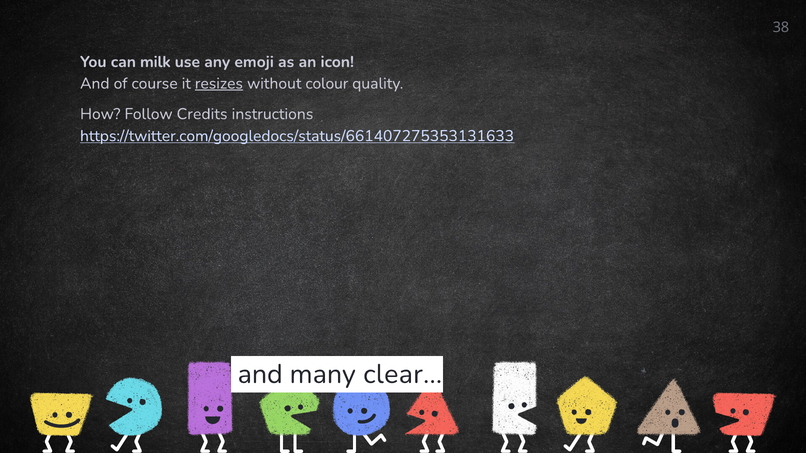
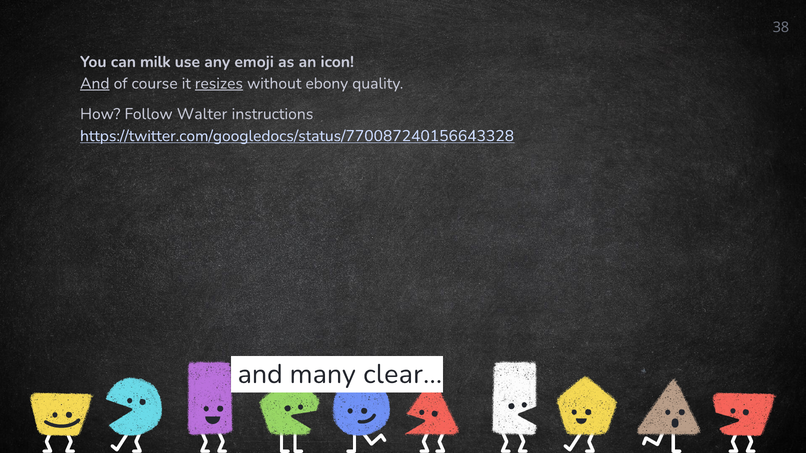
And underline: none -> present (95, 84)
colour: colour -> ebony (327, 84)
Credits: Credits -> Walter (202, 114)
https://twitter.com/googledocs/status/661407275353131633: https://twitter.com/googledocs/status/661407275353131633 -> https://twitter.com/googledocs/status/770087240156643328 (297, 136)
